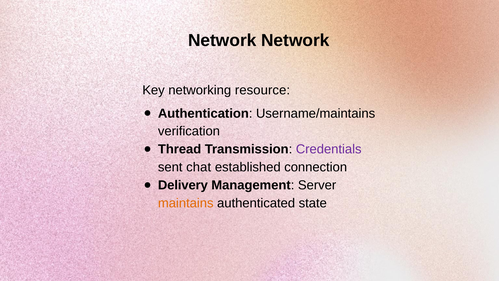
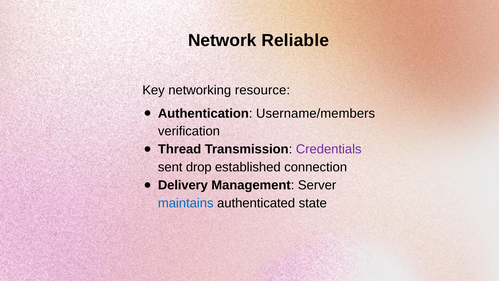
Network Network: Network -> Reliable (295, 41)
Username/maintains: Username/maintains -> Username/members (316, 113)
chat: chat -> drop (199, 167)
maintains colour: orange -> blue (186, 203)
